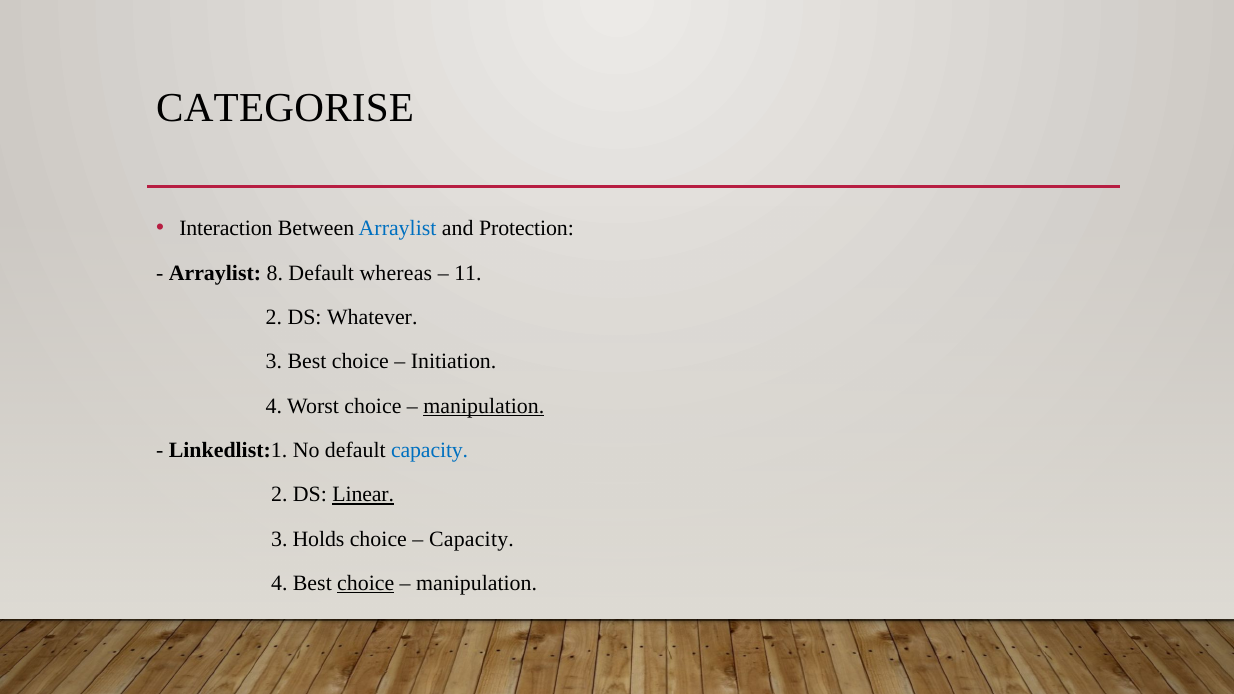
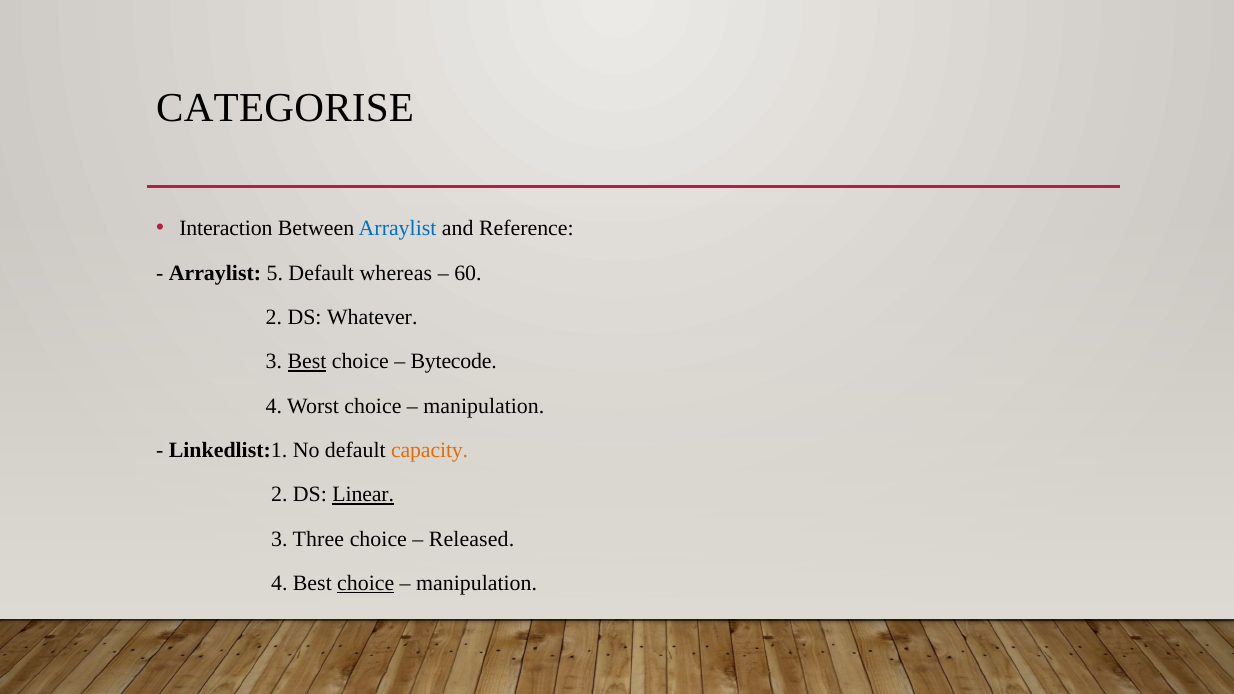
Protection: Protection -> Reference (526, 229)
8: 8 -> 5 (275, 273)
11: 11 -> 60 (468, 273)
Best underline: none -> present (307, 362)
Initiation: Initiation -> Bytecode (454, 362)
manipulation underline: present -> none (484, 406)
capacity colour: blue -> orange (430, 450)
Holds: Holds -> Three (318, 539)
Capacity: Capacity -> Released (472, 539)
